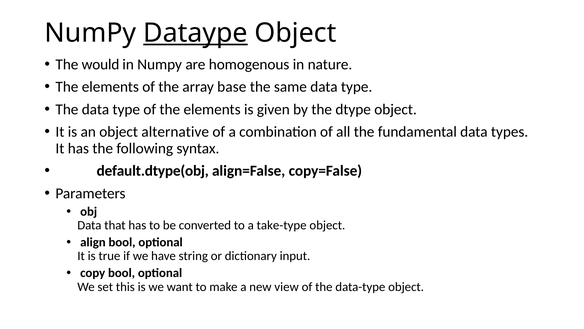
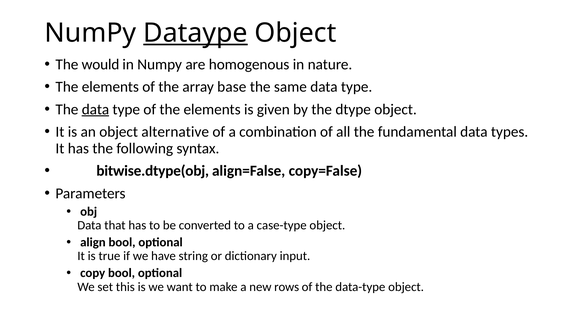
data underline: none -> present (96, 109)
default.dtype(obj: default.dtype(obj -> bitwise.dtype(obj (153, 171)
take-type: take-type -> case-type (282, 225)
view: view -> rows (287, 286)
